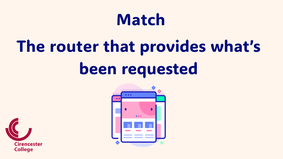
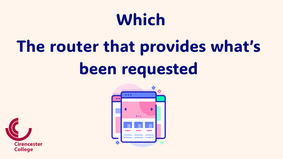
Match: Match -> Which (141, 20)
